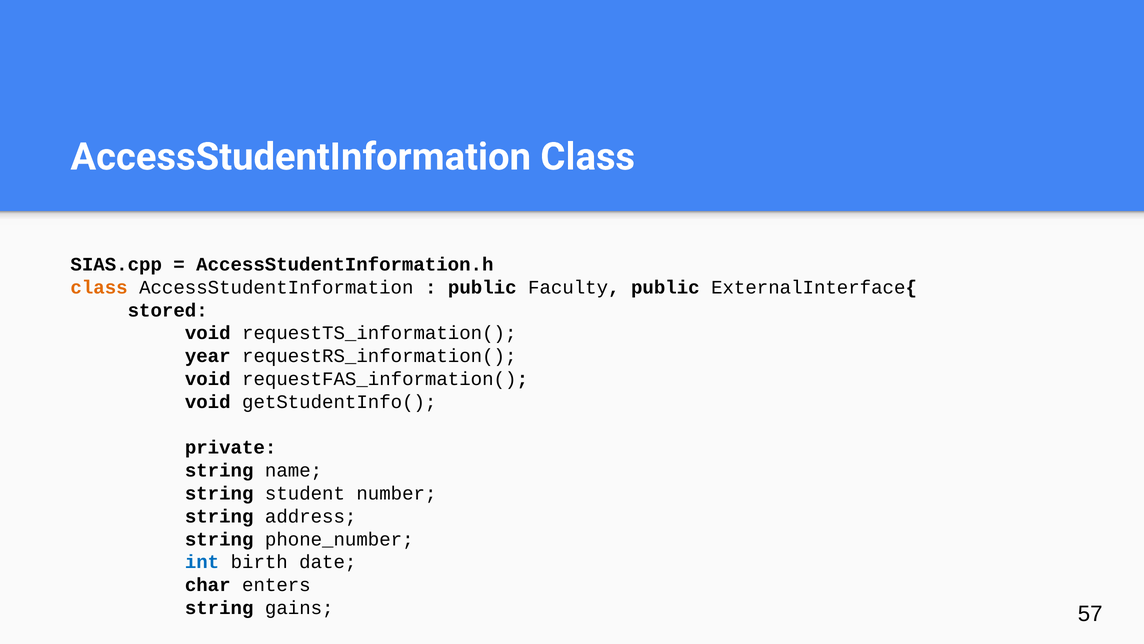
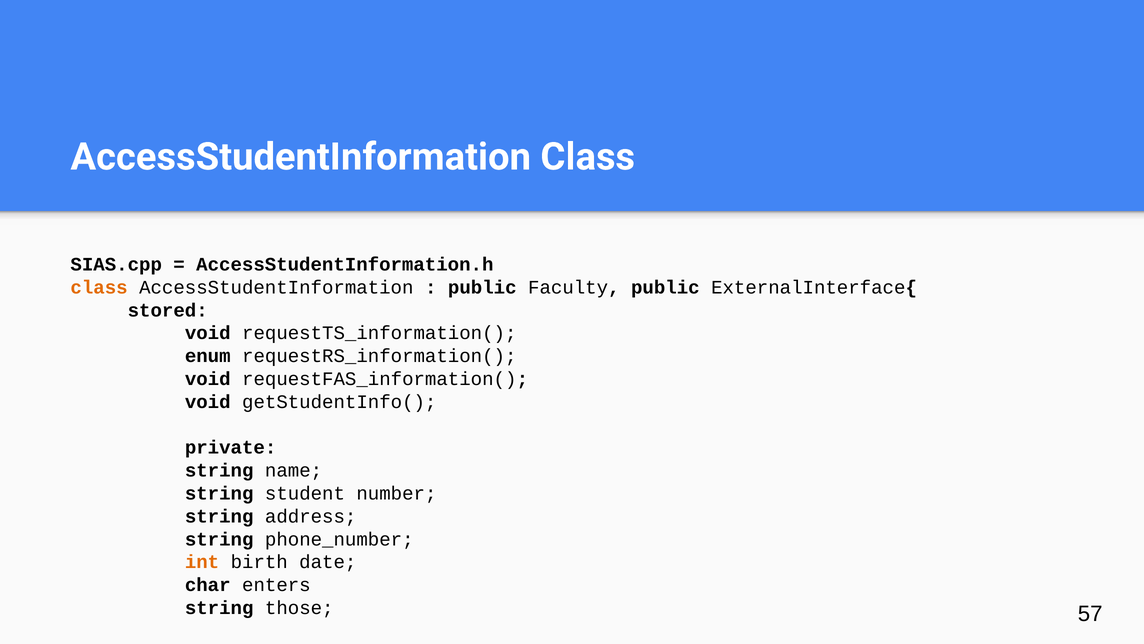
year: year -> enum (208, 356)
int colour: blue -> orange (202, 562)
gains: gains -> those (299, 608)
